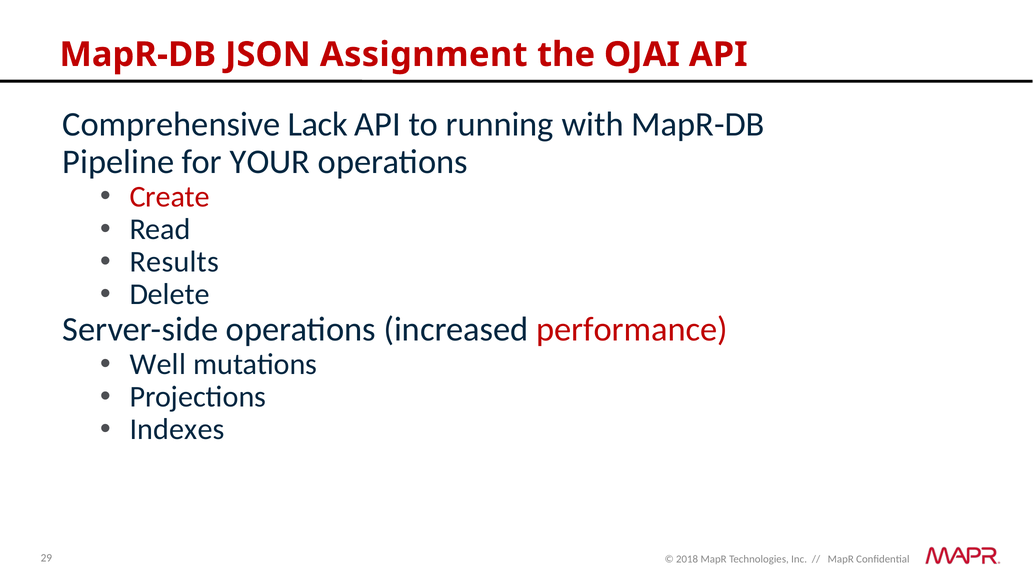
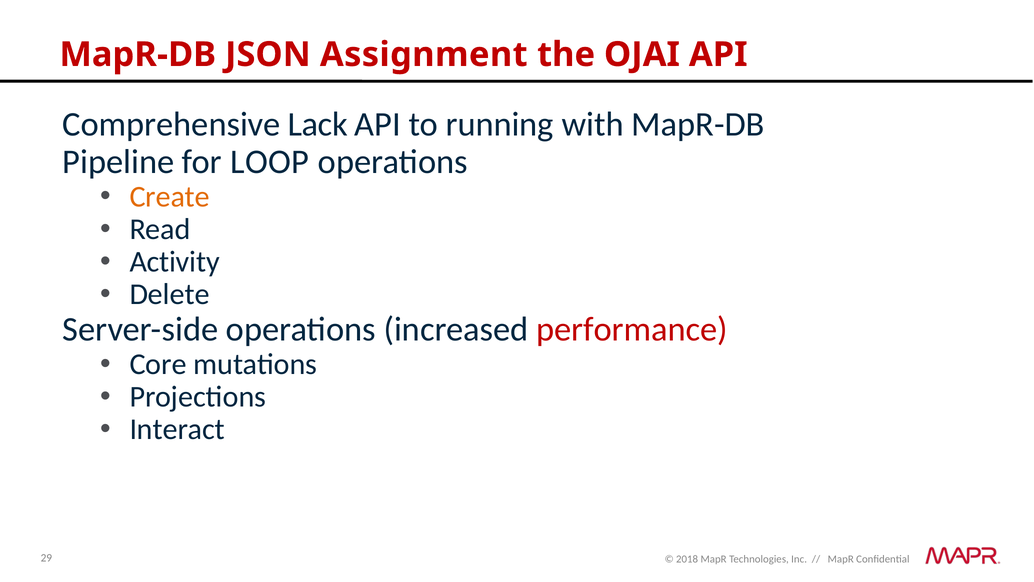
YOUR: YOUR -> LOOP (270, 162)
Create colour: red -> orange (170, 197)
Results: Results -> Activity (175, 262)
Well: Well -> Core (158, 364)
Indexes: Indexes -> Interact (177, 429)
